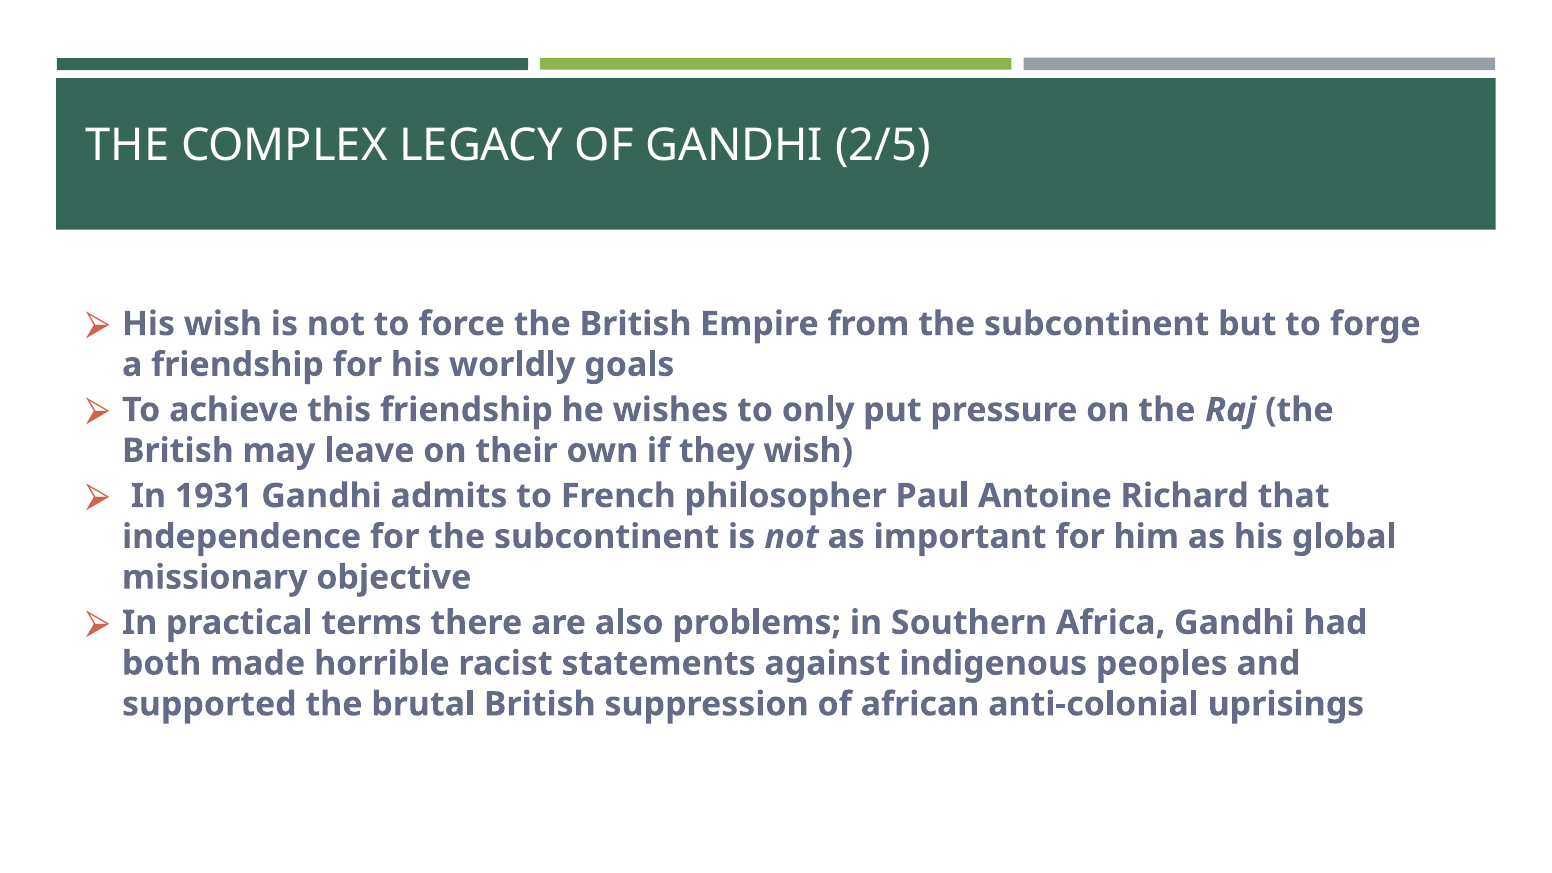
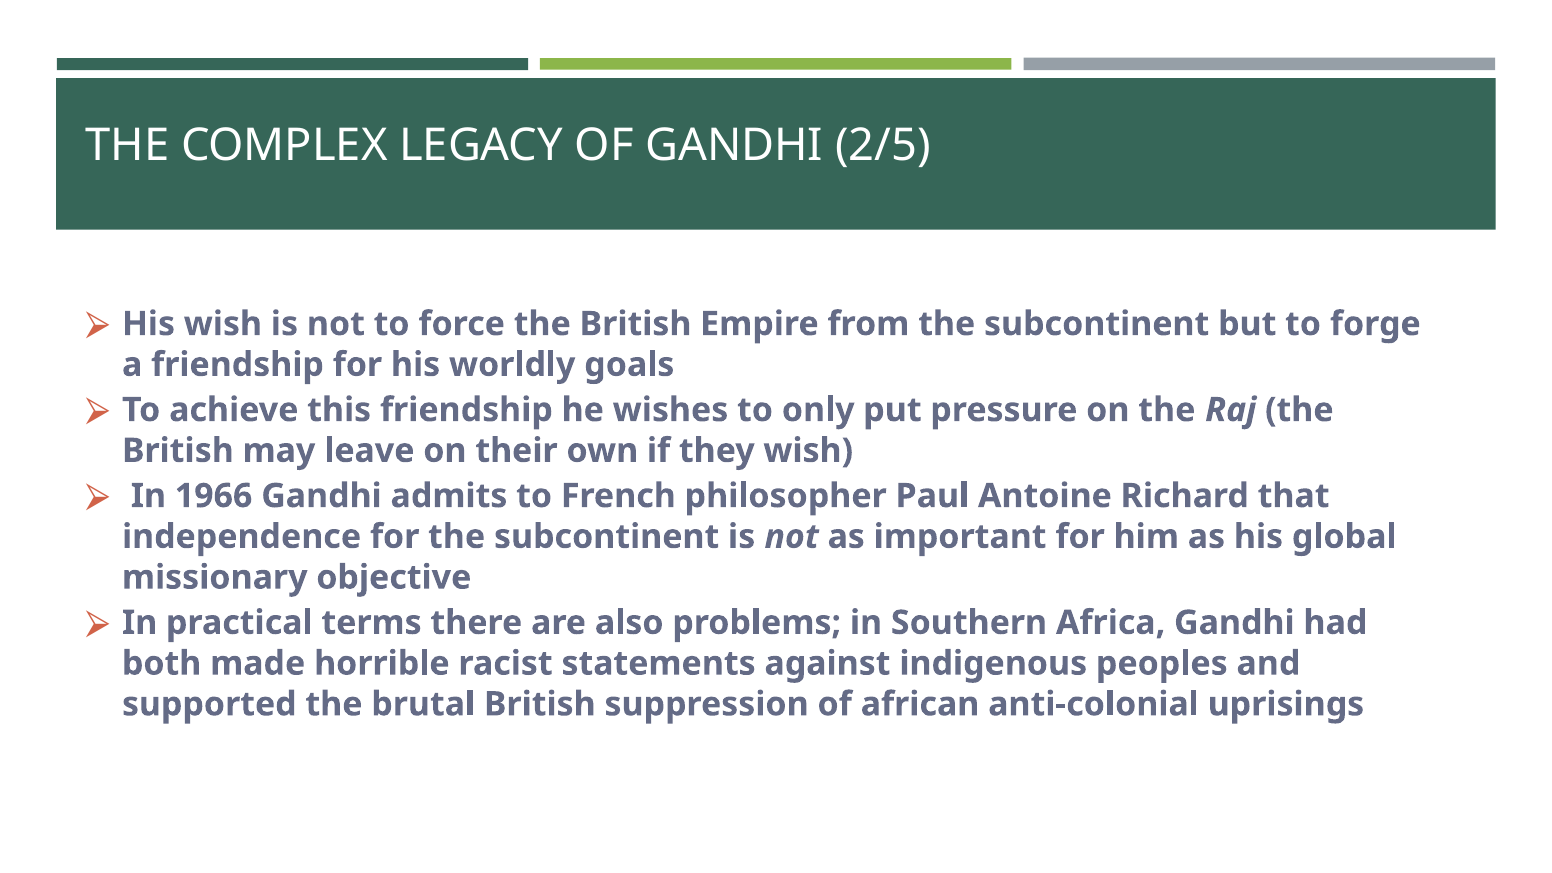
1931: 1931 -> 1966 (214, 496)
